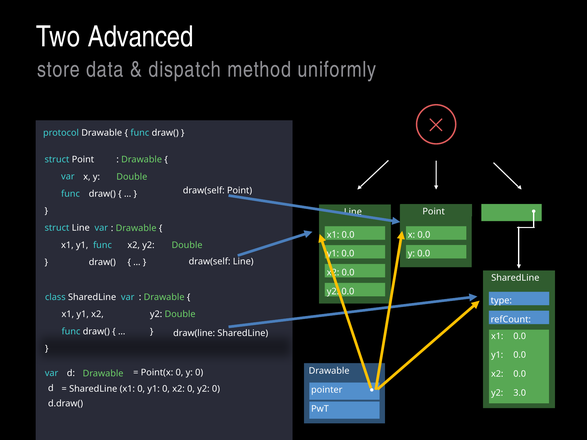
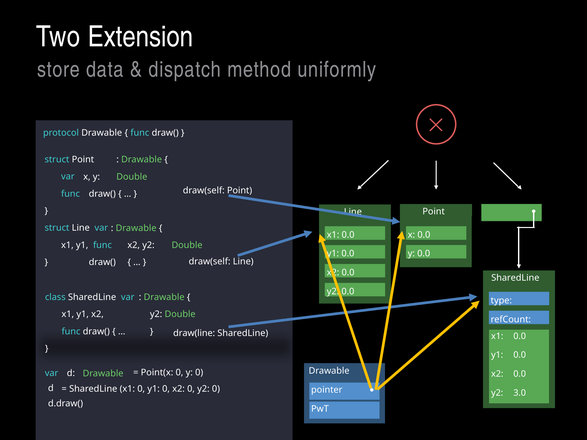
Advanced: Advanced -> Extension (141, 37)
